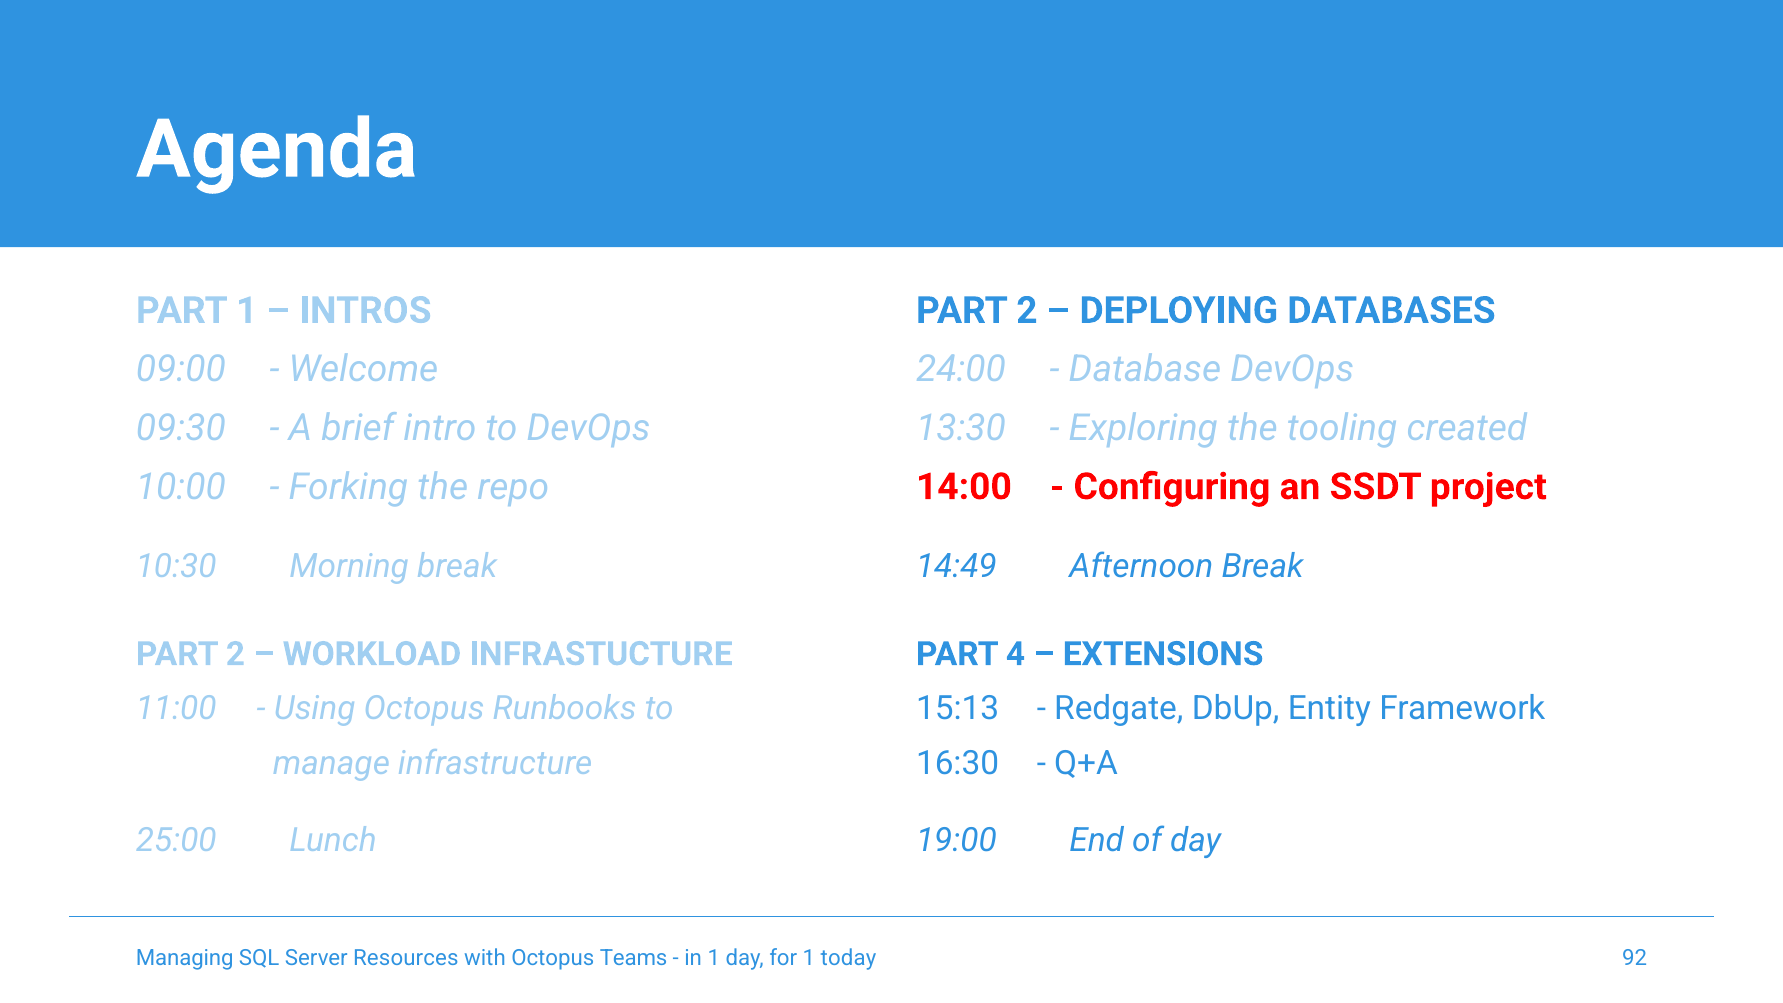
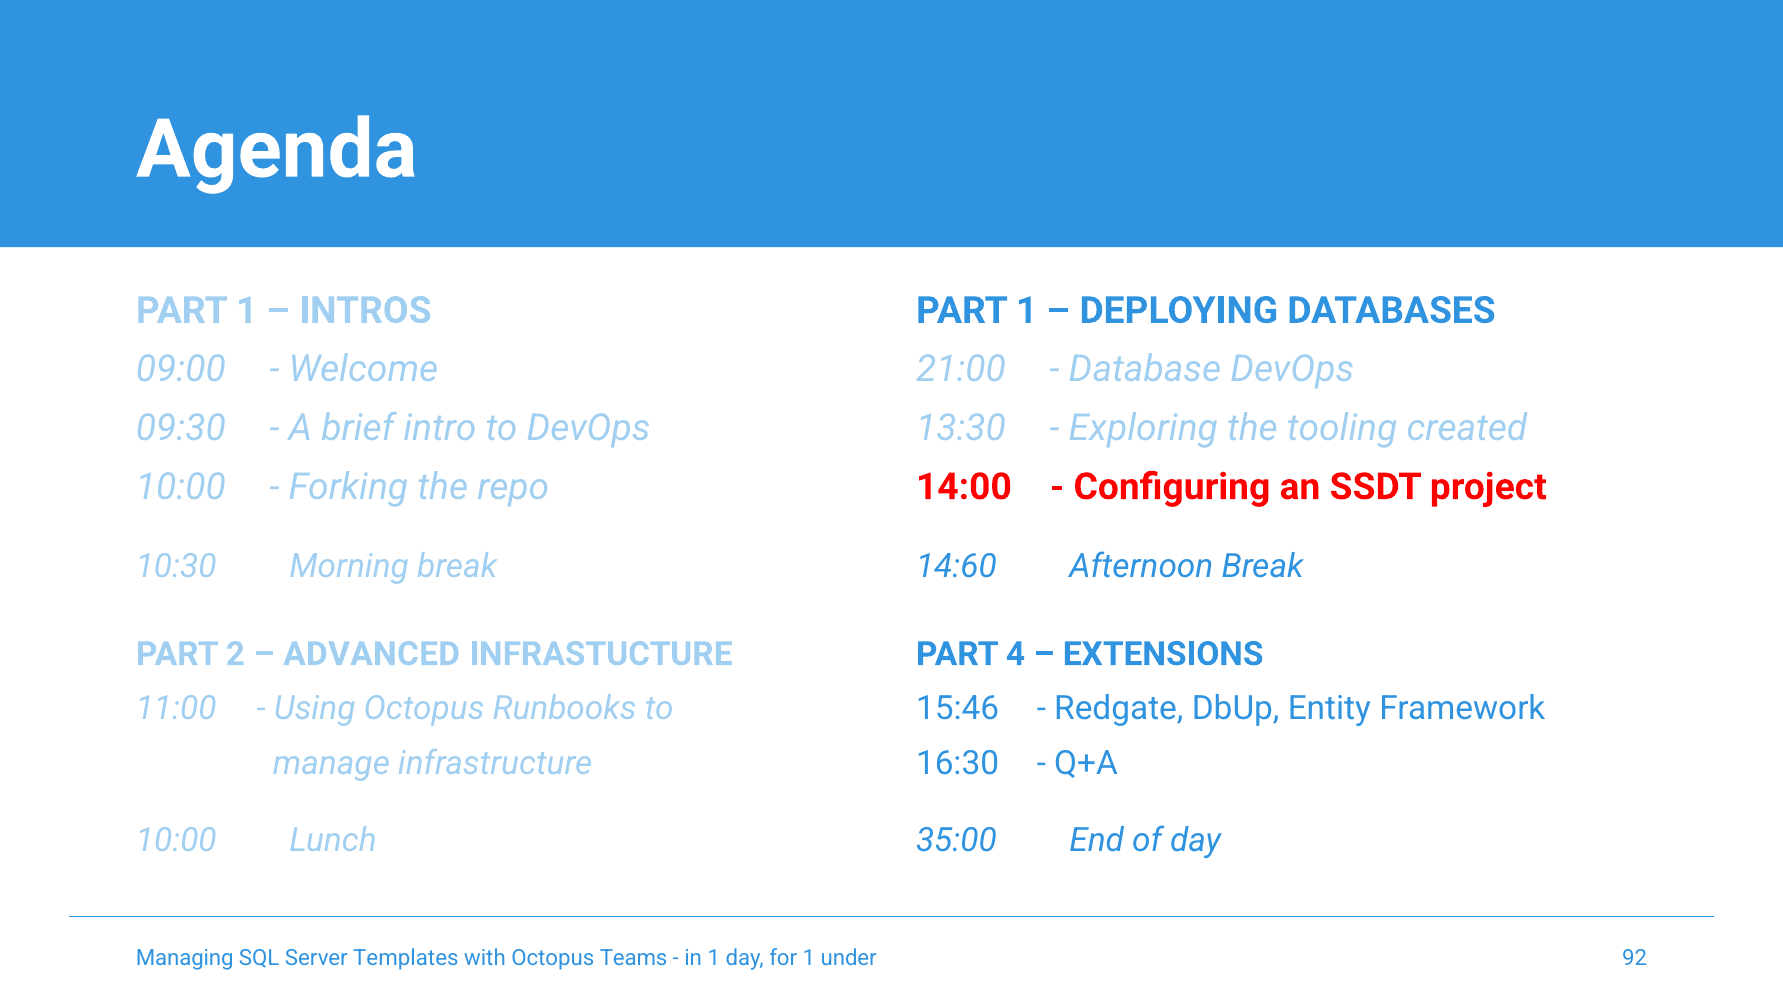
2: 2 -> 1 (1027, 311)
24:00: 24:00 -> 21:00 (961, 369)
14:49: 14:49 -> 14:60 (956, 567)
WORKLOAD: WORKLOAD -> ADVANCED (372, 654)
15:13: 15:13 -> 15:46 (958, 709)
25:00: 25:00 -> 10:00 (176, 841)
19:00: 19:00 -> 35:00 (956, 841)
Resources: Resources -> Templates (406, 958)
today: today -> under (849, 958)
